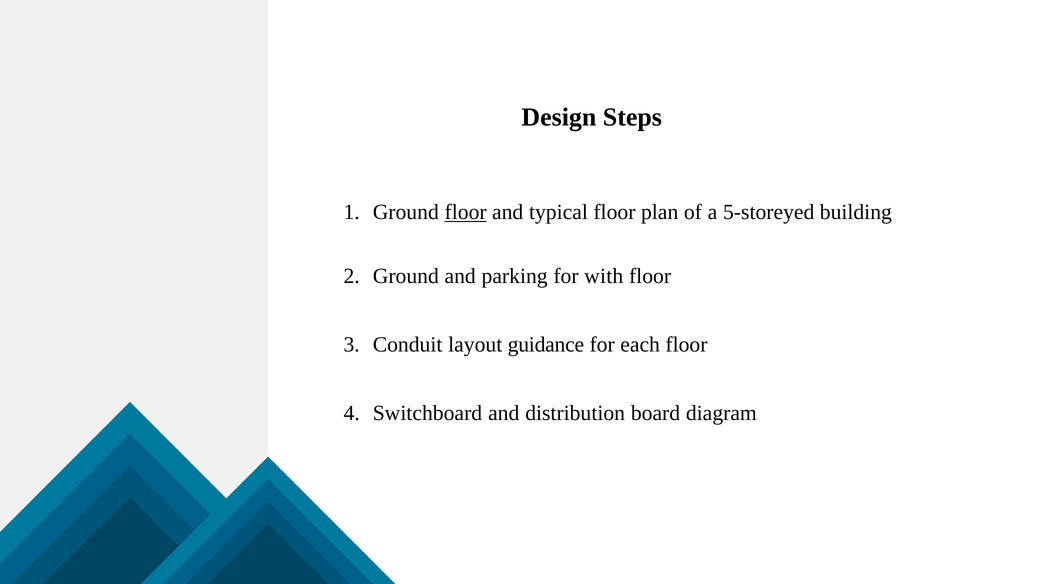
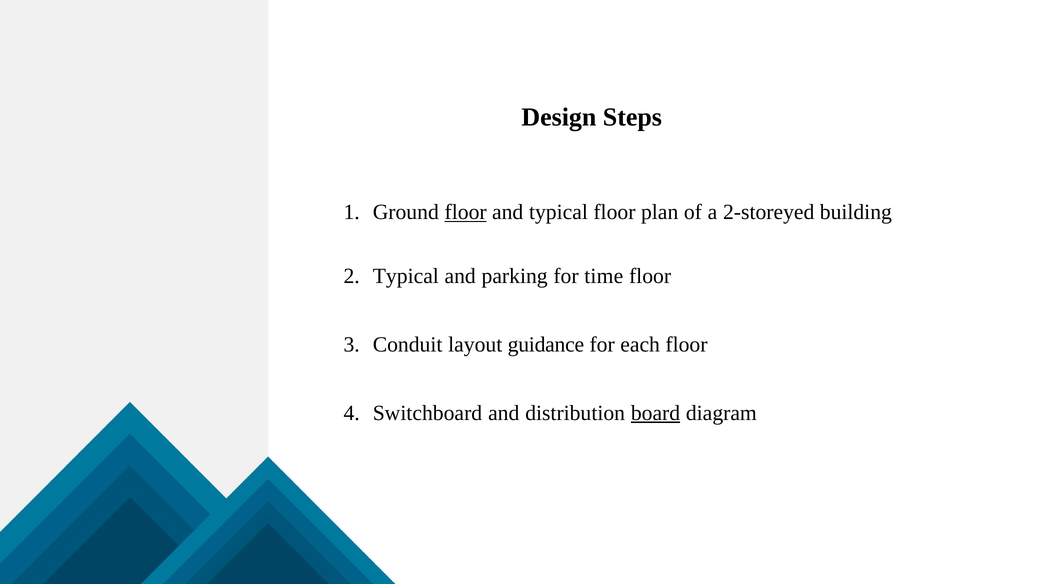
5-storeyed: 5-storeyed -> 2-storeyed (769, 212)
Ground: Ground -> Typical (406, 276)
with: with -> time (604, 276)
board underline: none -> present (656, 413)
